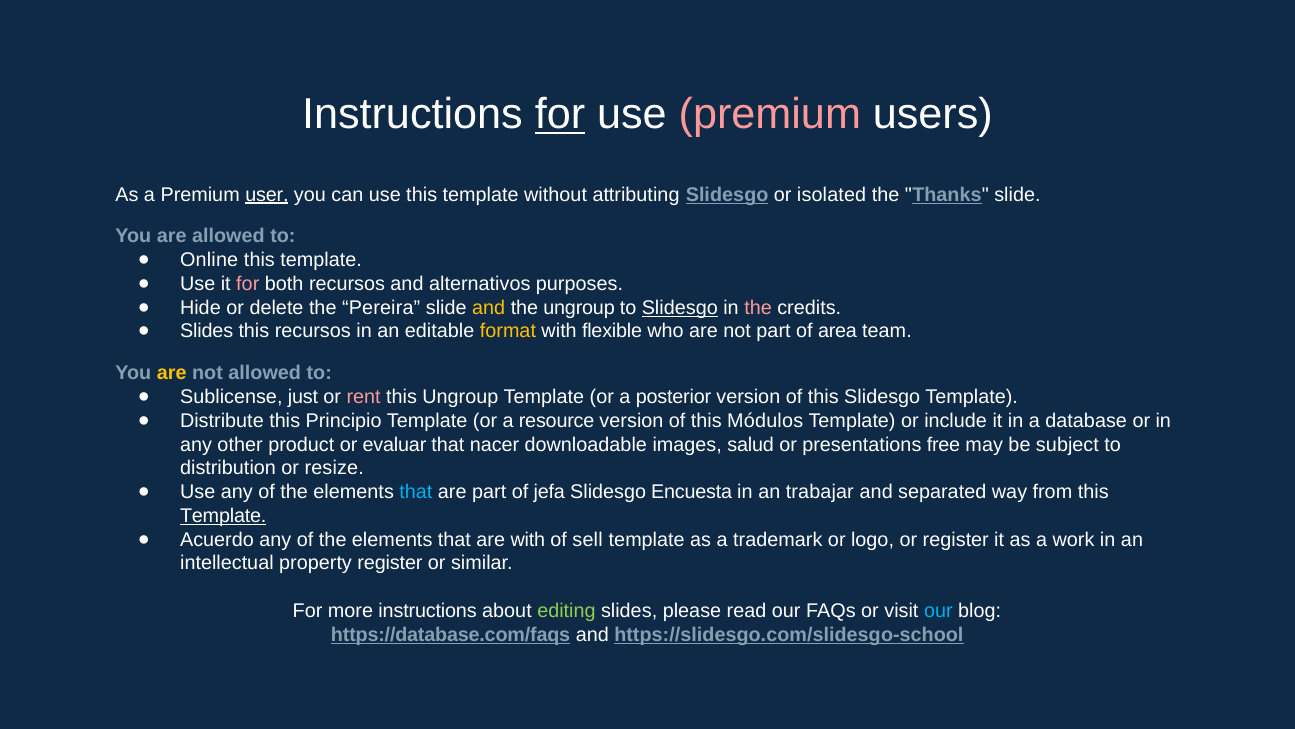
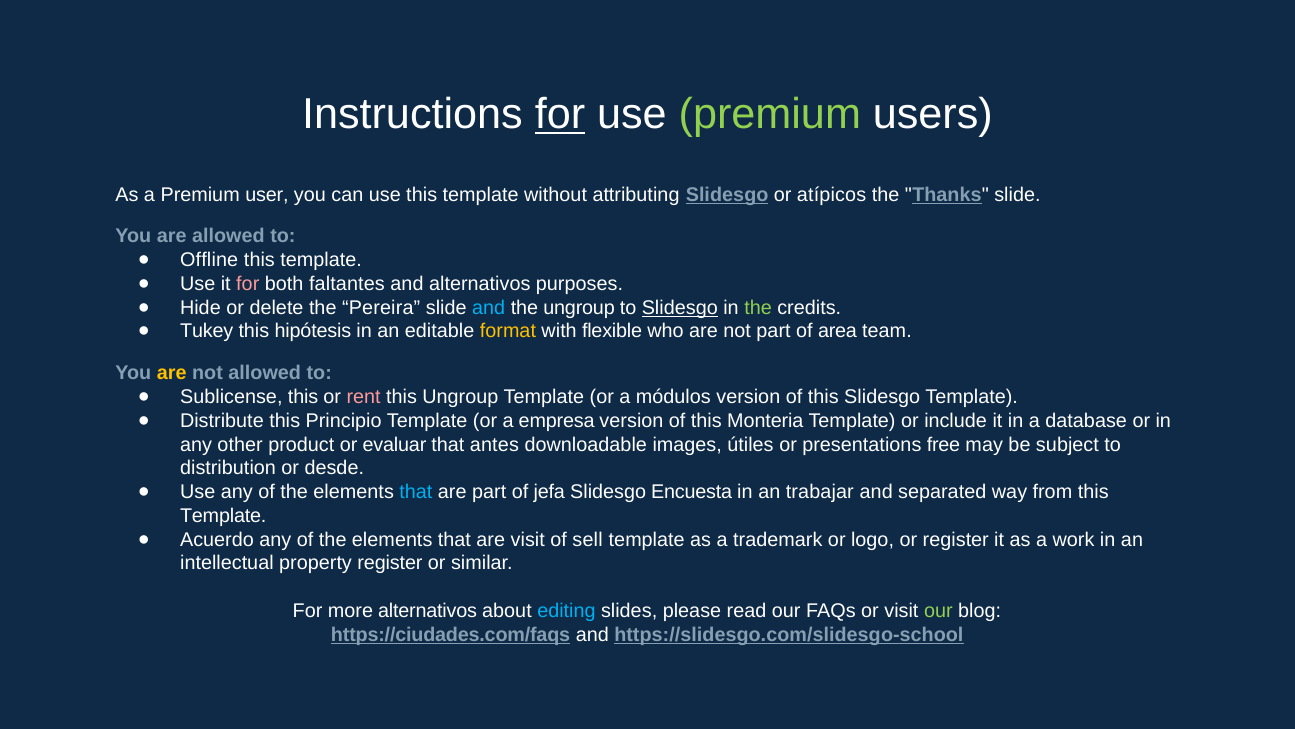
premium colour: pink -> light green (770, 114)
user underline: present -> none (267, 194)
isolated: isolated -> atípicos (832, 194)
Online: Online -> Offline (209, 260)
both recursos: recursos -> faltantes (347, 284)
and colour: yellow -> light blue (489, 307)
the colour: pink -> light green (758, 307)
Slides: Slides -> Tukey (207, 331)
this recursos: recursos -> hipótesis (313, 331)
Sublicense just: just -> this (303, 397)
posterior: posterior -> módulos (673, 397)
resource: resource -> empresa (557, 420)
Módulos: Módulos -> Monteria (765, 420)
nacer: nacer -> antes (494, 444)
salud: salud -> útiles (750, 444)
resize: resize -> desde (334, 468)
Template underline: present -> none (223, 515)
are with: with -> visit (528, 539)
more instructions: instructions -> alternativos (428, 611)
editing colour: light green -> light blue (566, 611)
our colour: light blue -> light green (938, 611)
https://database.com/faqs: https://database.com/faqs -> https://ciudades.com/faqs (451, 634)
